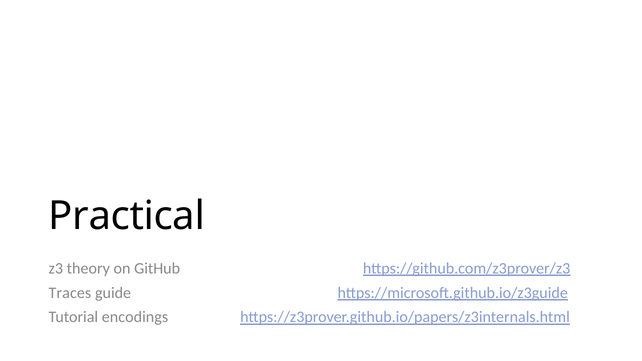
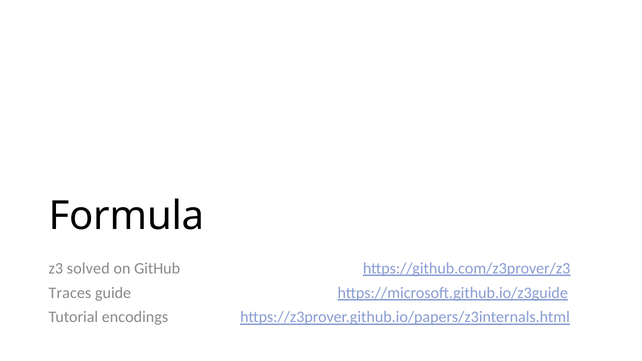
Practical: Practical -> Formula (127, 216)
theory: theory -> solved (88, 269)
